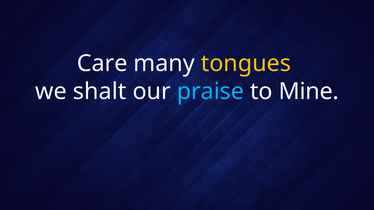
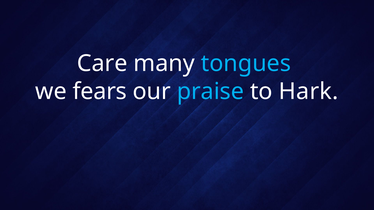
tongues colour: yellow -> light blue (246, 64)
shalt: shalt -> fears (100, 92)
Mine: Mine -> Hark (309, 92)
